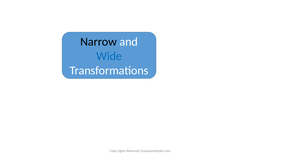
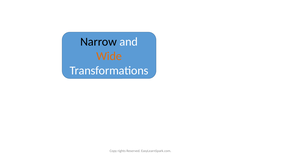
Wide colour: blue -> orange (109, 56)
